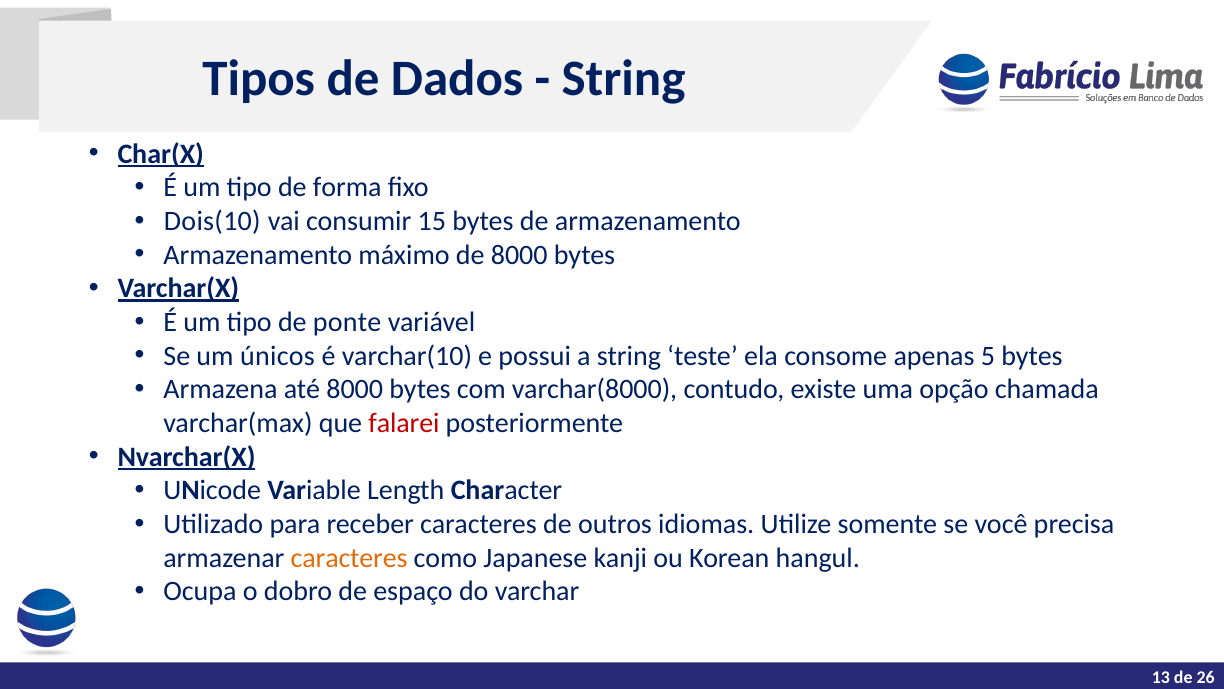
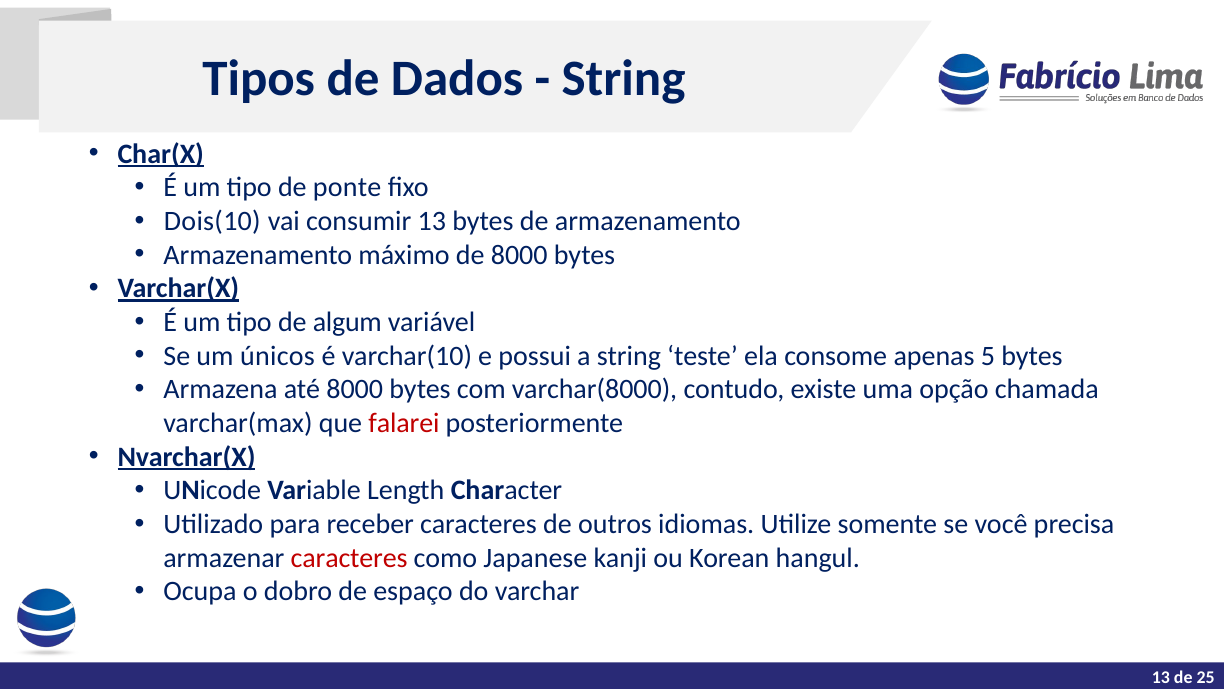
forma: forma -> ponte (347, 187)
consumir 15: 15 -> 13 (432, 221)
ponte: ponte -> algum (347, 322)
caracteres colour: orange -> red (349, 558)
26: 26 -> 25 (1206, 677)
